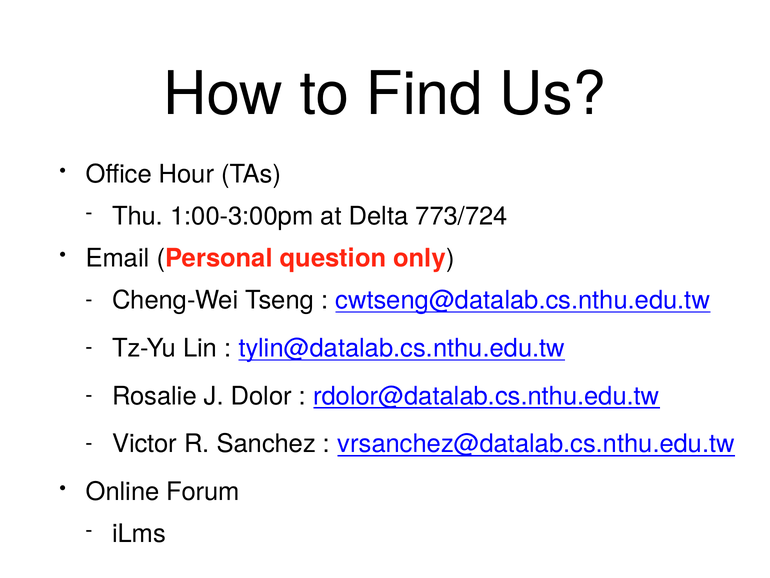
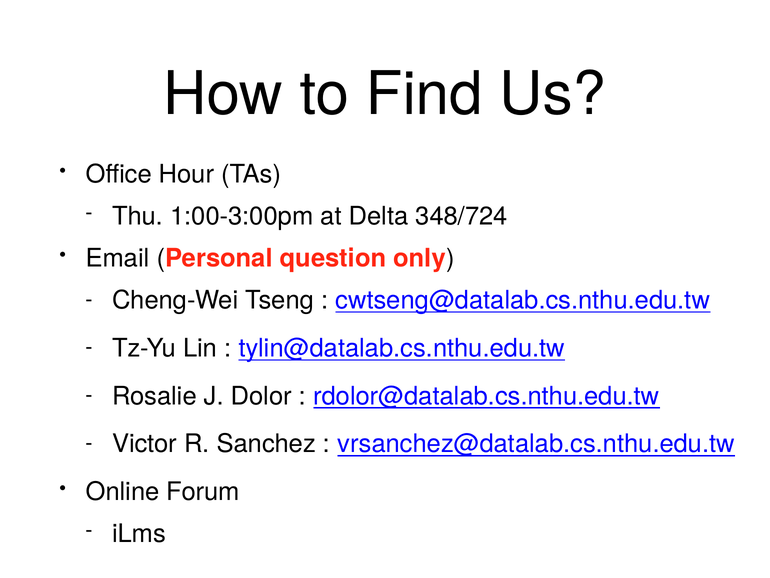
773/724: 773/724 -> 348/724 (461, 216)
